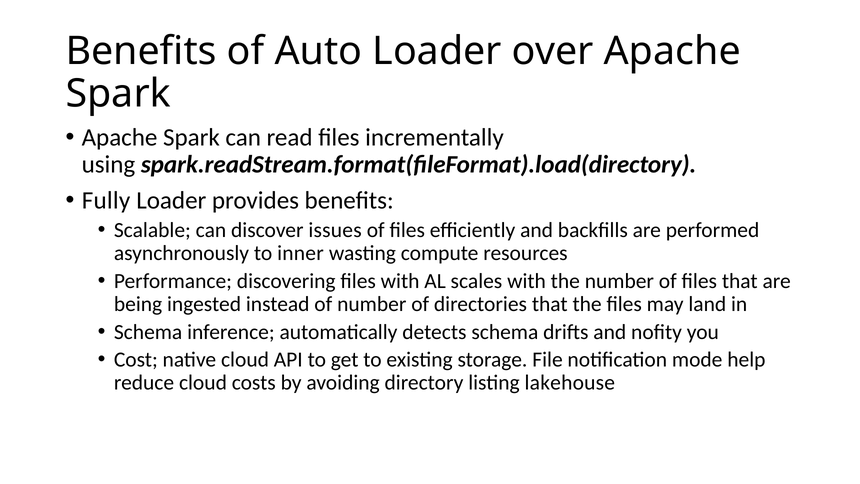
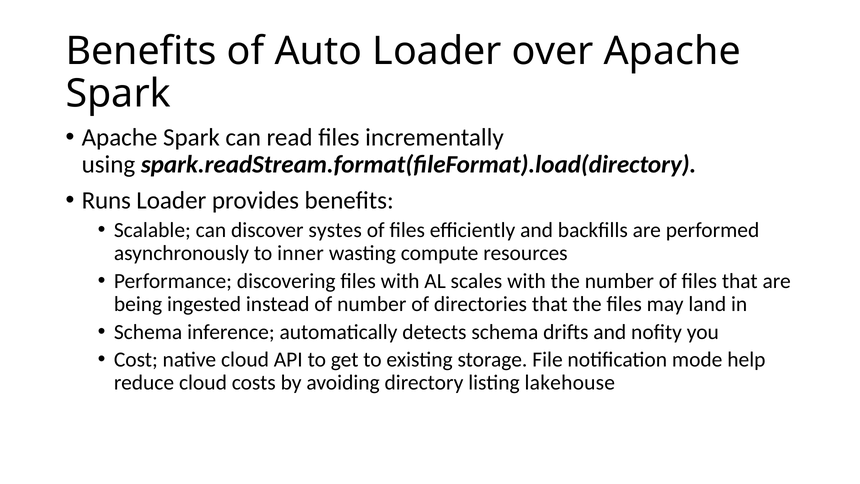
Fully: Fully -> Runs (106, 200)
issues: issues -> systes (335, 230)
